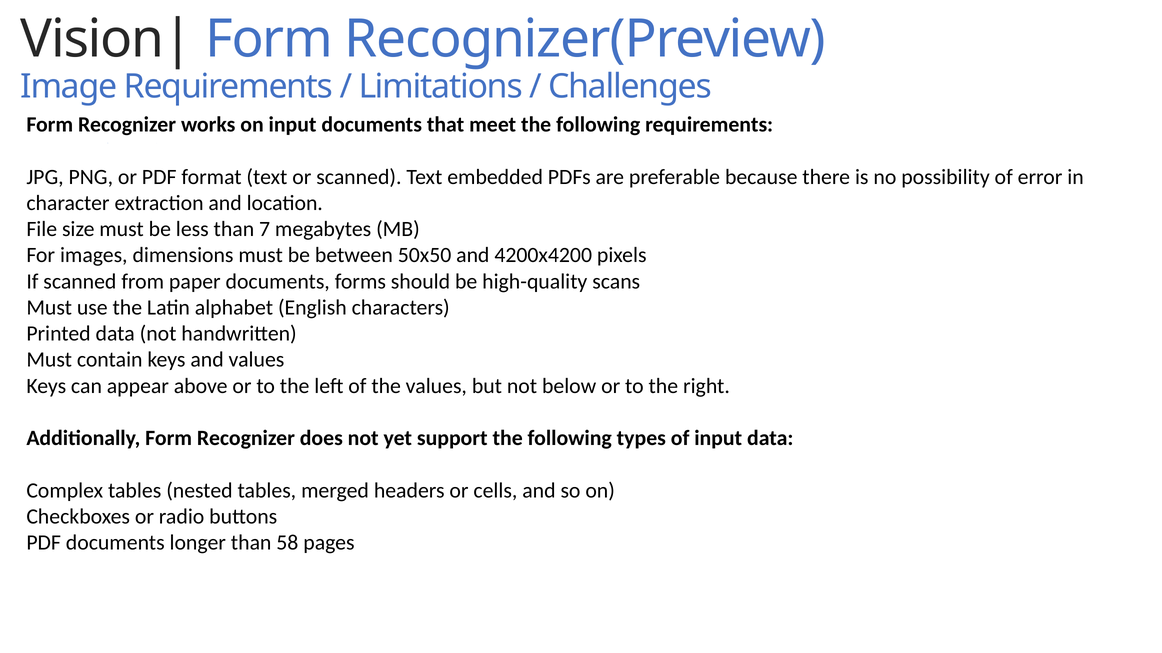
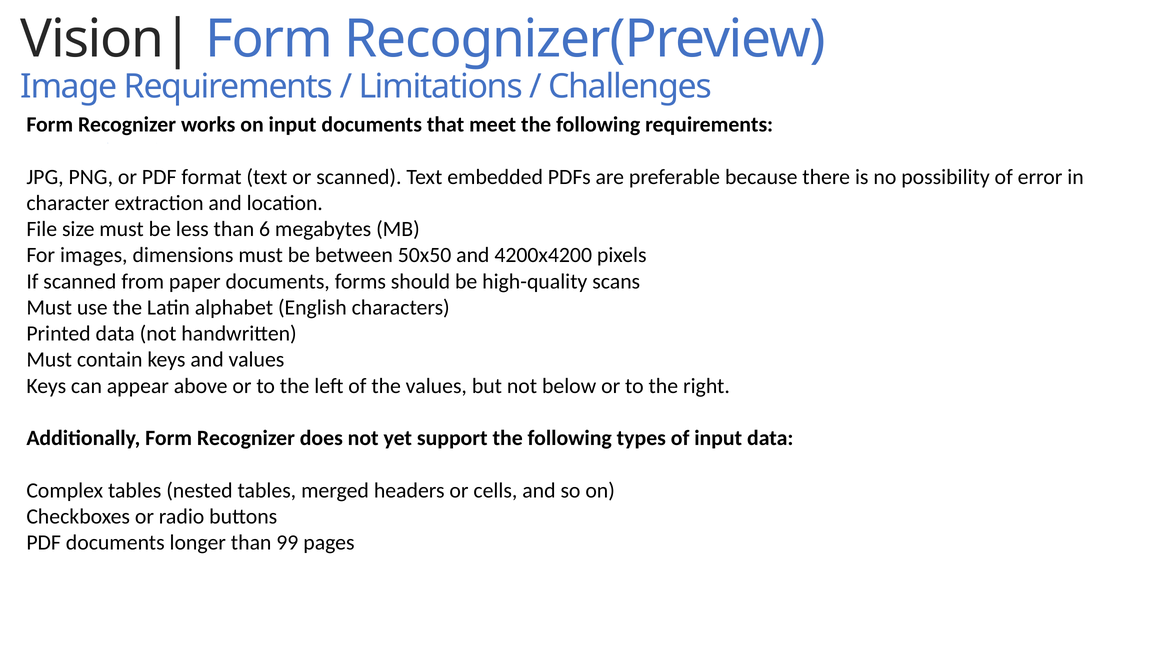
7: 7 -> 6 (265, 229)
58: 58 -> 99 (287, 543)
